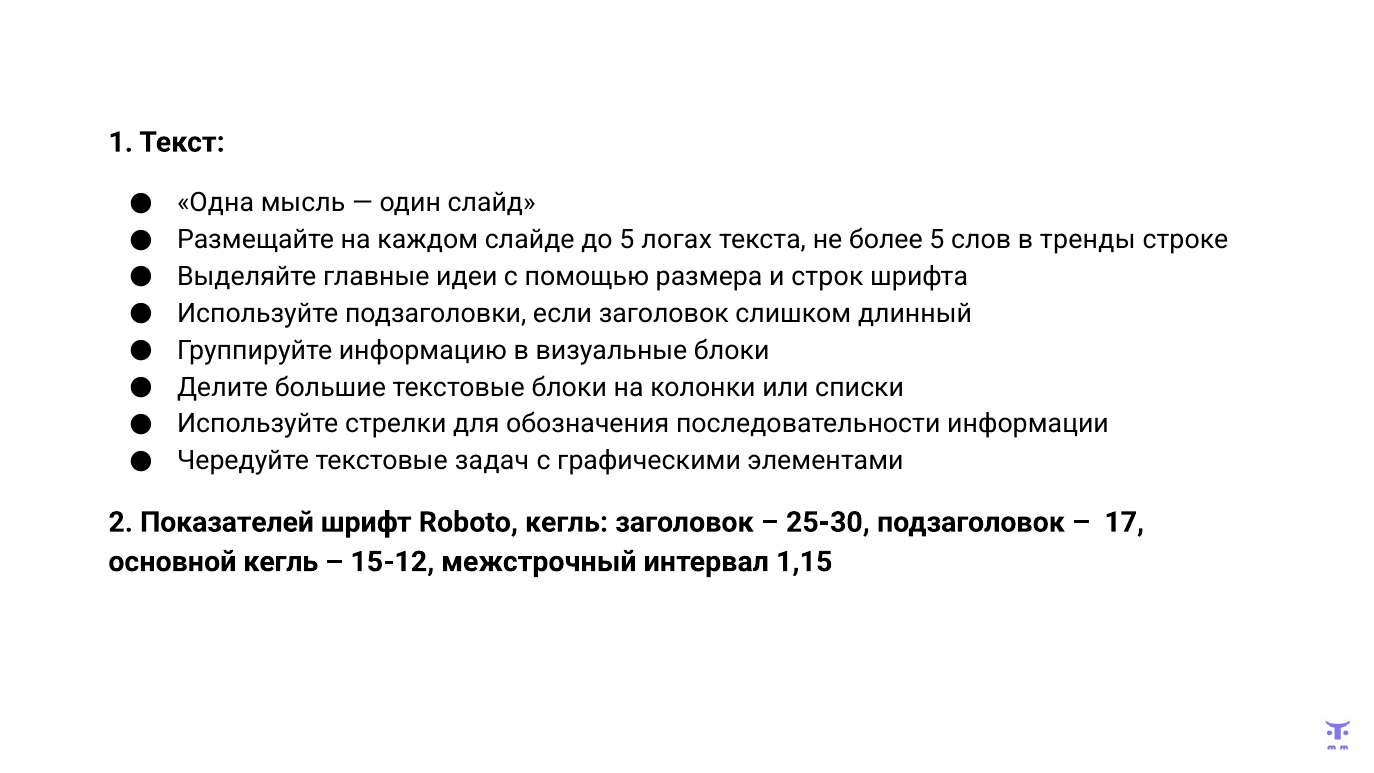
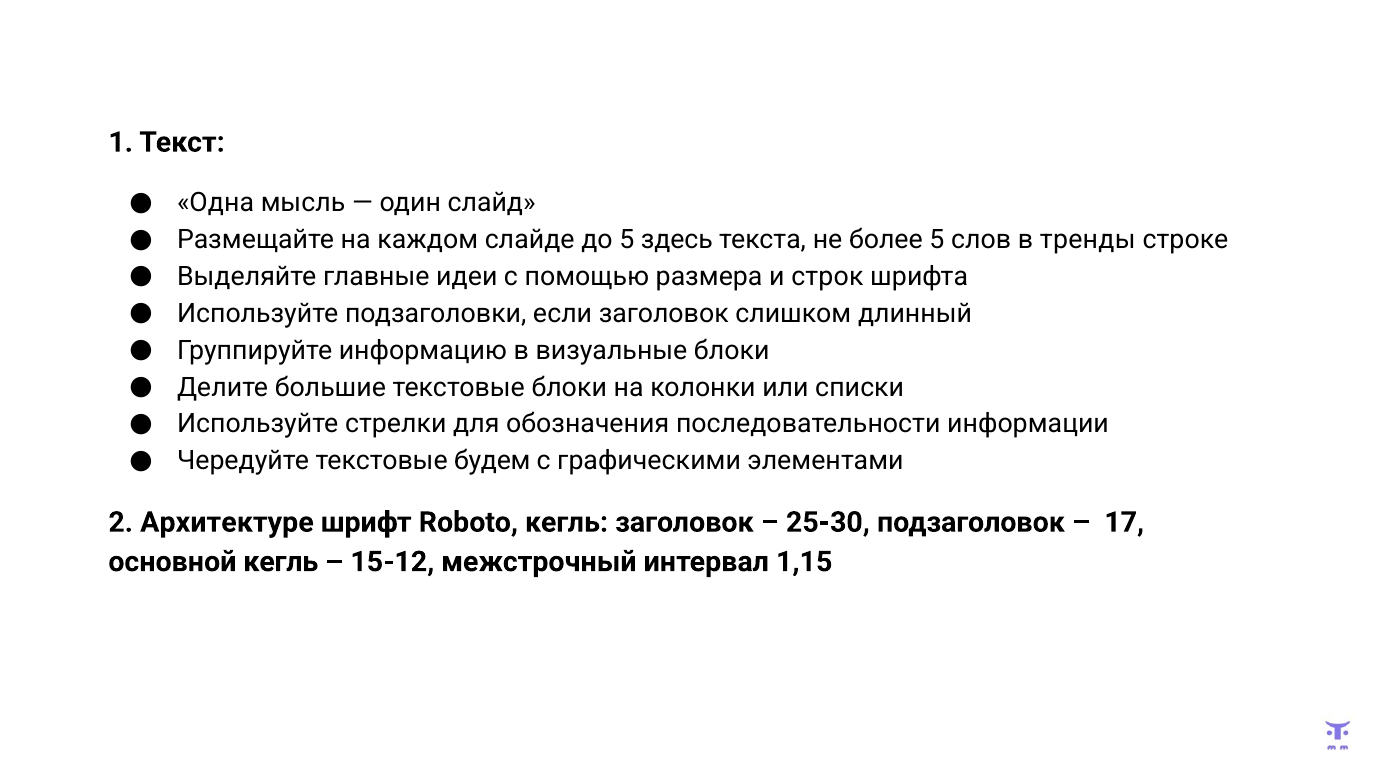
логах: логах -> здесь (677, 240)
задач: задач -> будем (492, 461)
Показателей: Показателей -> Архитектуре (227, 522)
